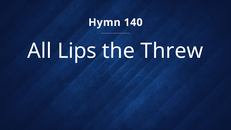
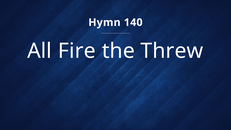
Lips: Lips -> Fire (77, 51)
